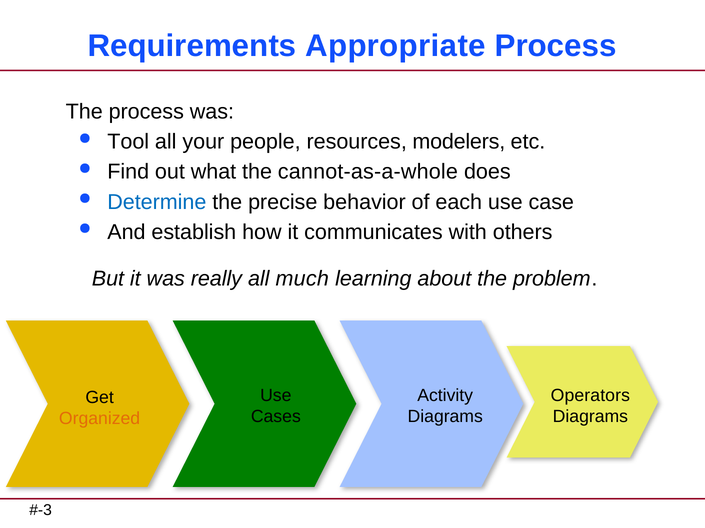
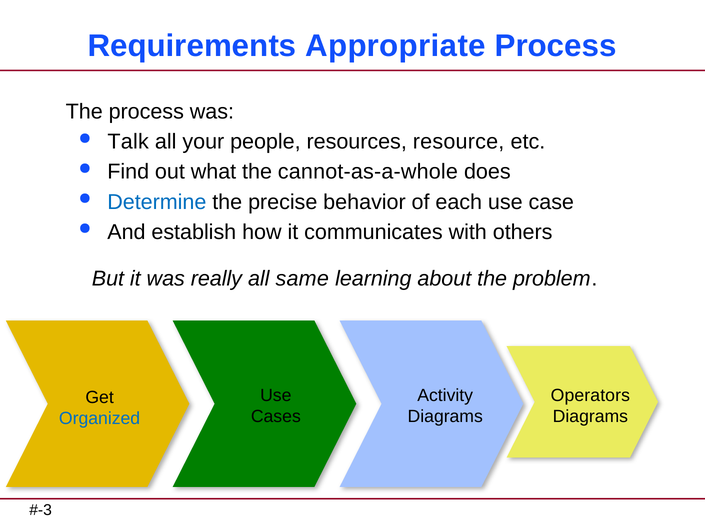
Tool: Tool -> Talk (128, 142)
modelers: modelers -> resource (459, 142)
much: much -> same (302, 279)
Organized colour: orange -> blue (100, 419)
